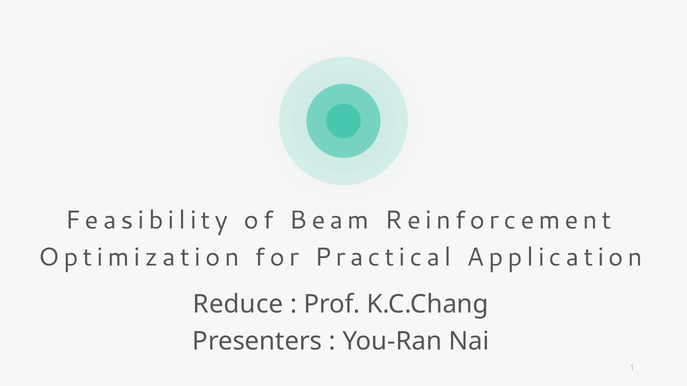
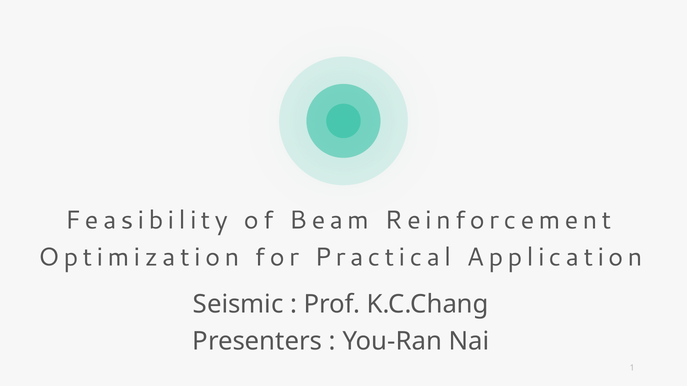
Reduce: Reduce -> Seismic (238, 305)
